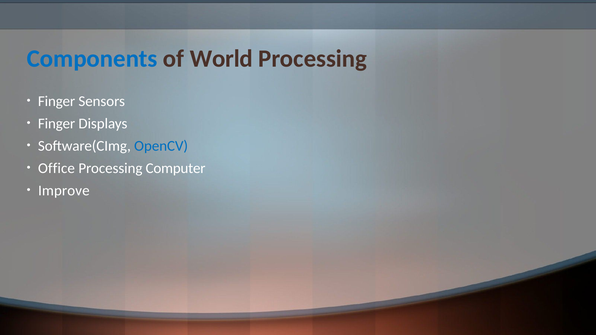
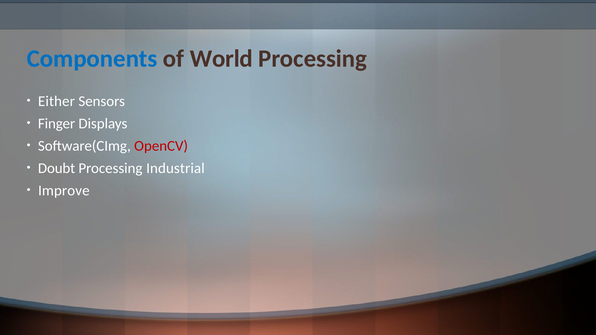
Finger: Finger -> Either (56, 101)
OpenCV colour: blue -> red (161, 146)
Office: Office -> Doubt (57, 169)
Computer: Computer -> Industrial (175, 169)
